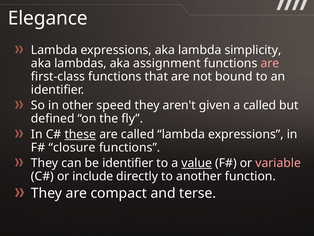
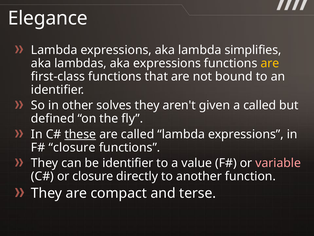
simplicity: simplicity -> simplifies (253, 50)
aka assignment: assignment -> expressions (167, 63)
are colour: pink -> yellow (270, 63)
speed: speed -> solves (114, 105)
value underline: present -> none (197, 163)
or include: include -> closure (93, 176)
